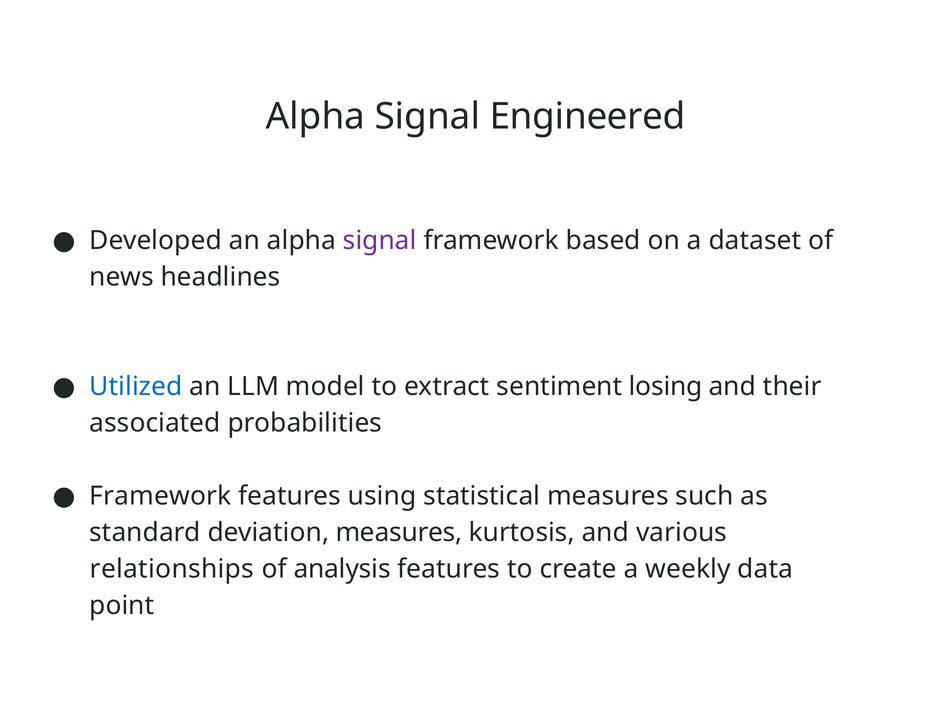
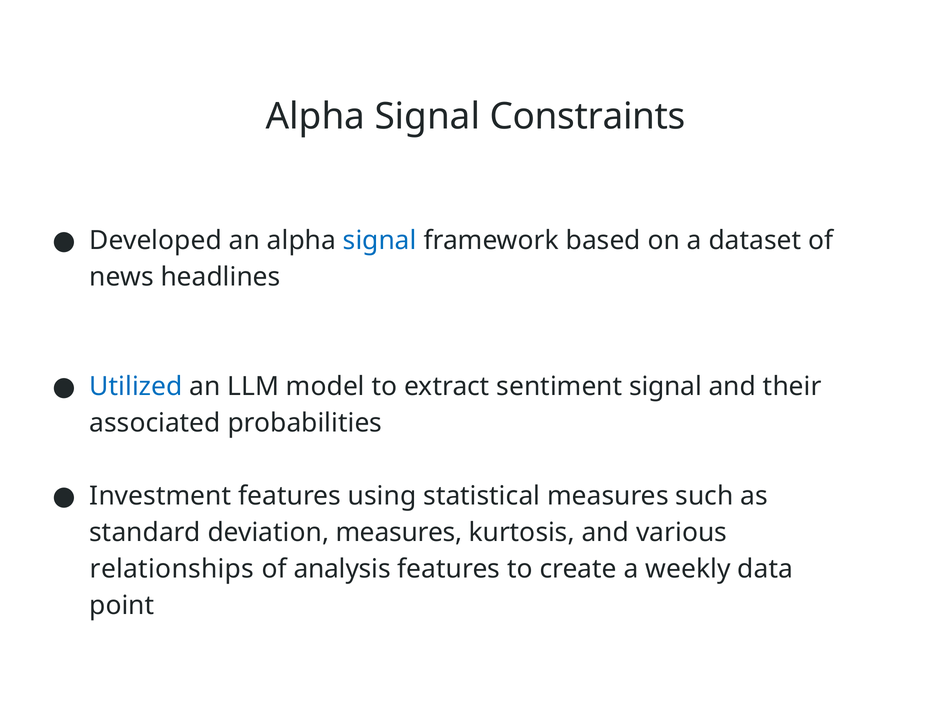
Engineered: Engineered -> Constraints (588, 117)
signal colour: purple -> blue (380, 241)
sentiment losing: losing -> signal (666, 387)
Framework: Framework -> Investment (160, 496)
